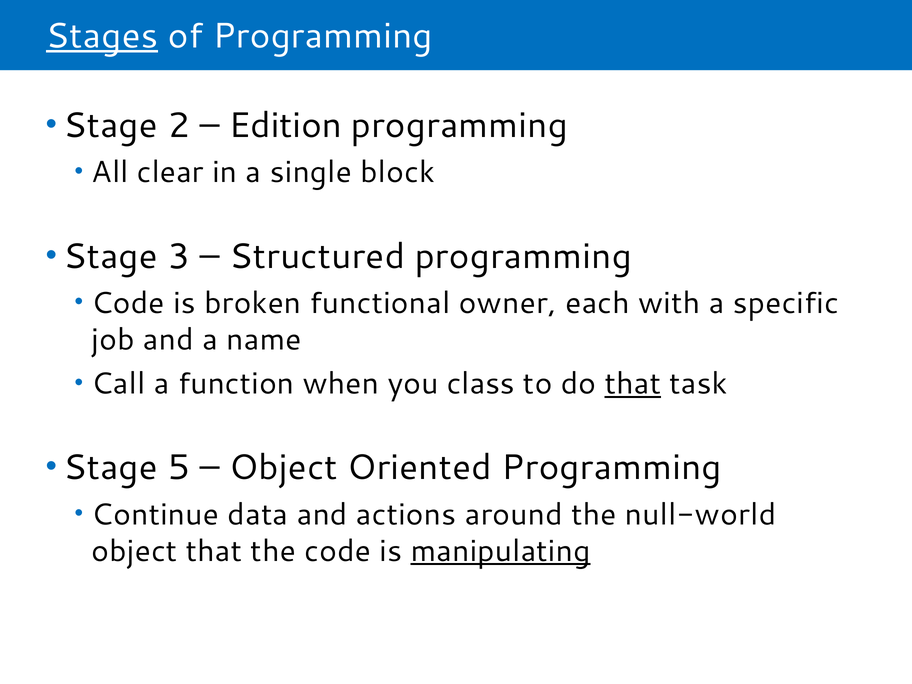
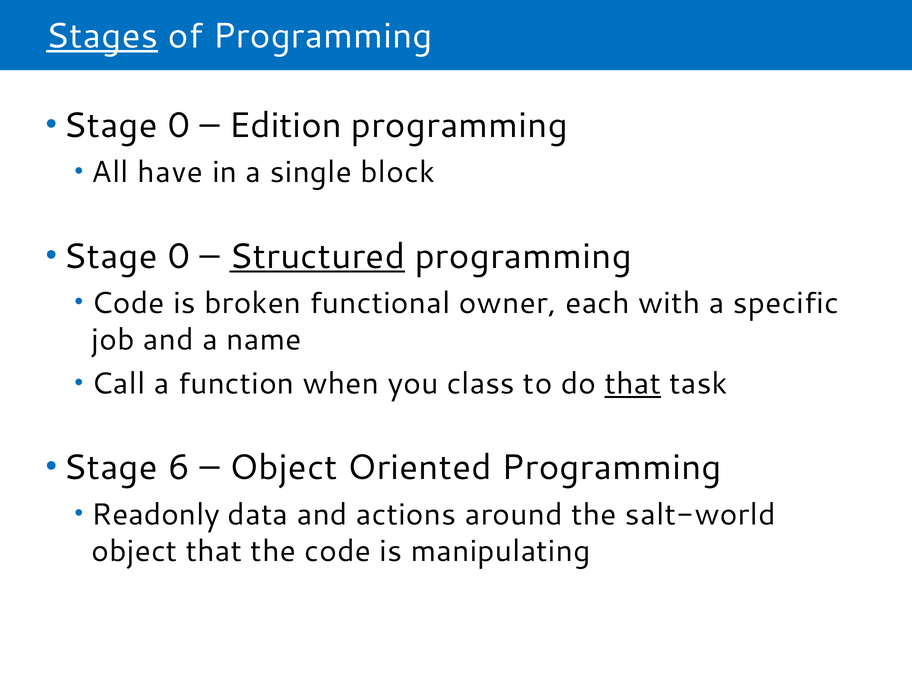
2: 2 -> 0 (179, 126)
clear: clear -> have (170, 172)
3: 3 -> 0 (179, 256)
Structured underline: none -> present (317, 256)
5: 5 -> 6 (179, 468)
Continue: Continue -> Readonly (156, 515)
null-world: null-world -> salt-world (700, 515)
manipulating underline: present -> none (501, 551)
